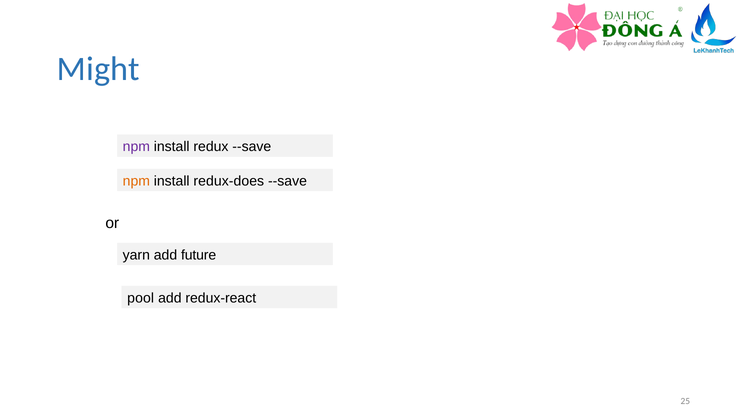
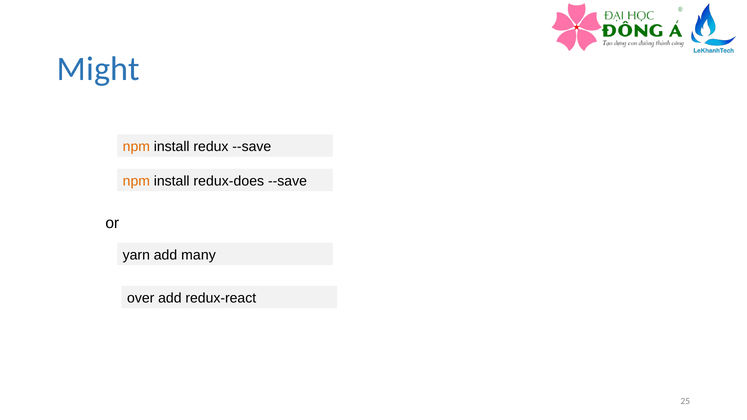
npm colour: purple -> orange (136, 147)
future: future -> many (198, 255)
pool: pool -> over (141, 298)
